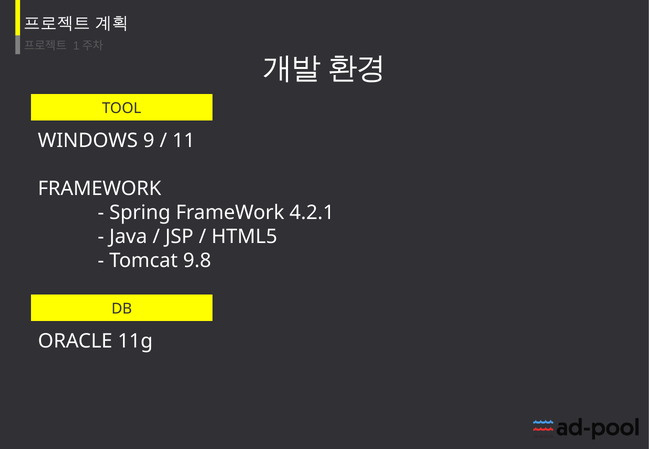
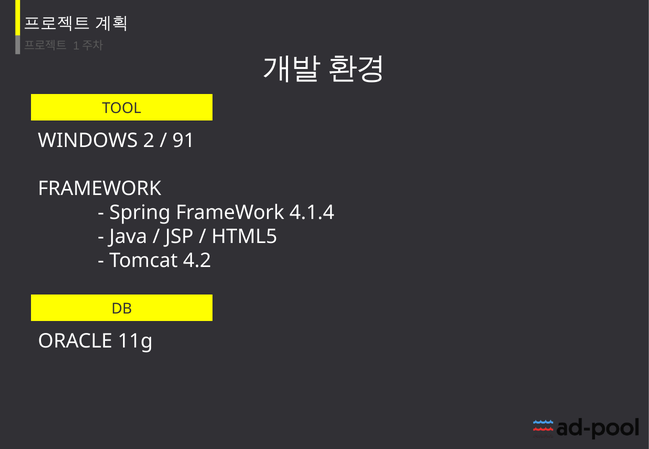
9: 9 -> 2 (149, 141)
11: 11 -> 91 (184, 141)
4.2.1: 4.2.1 -> 4.1.4 (312, 213)
9.8: 9.8 -> 4.2 (197, 261)
